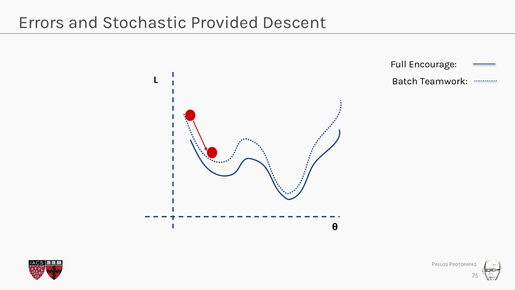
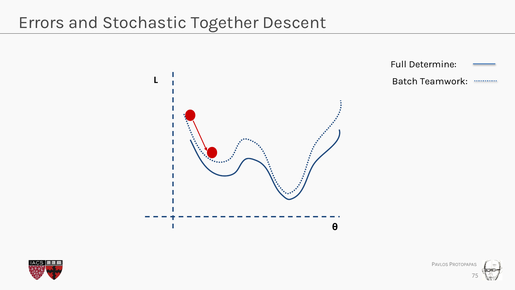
Provided: Provided -> Together (225, 23)
Encourage: Encourage -> Determine (433, 64)
